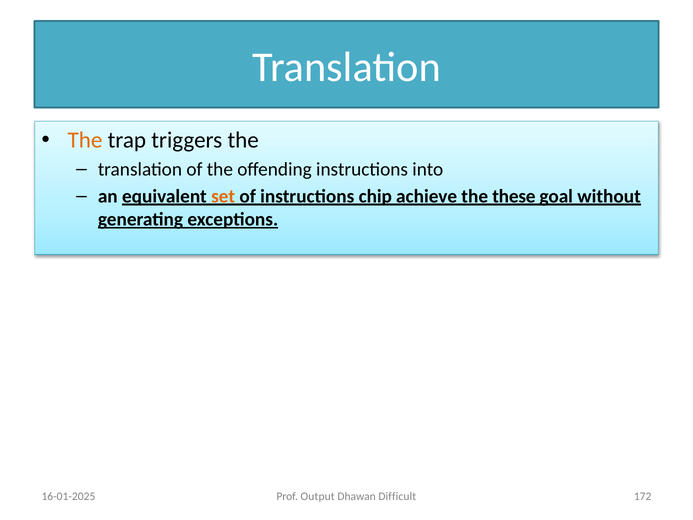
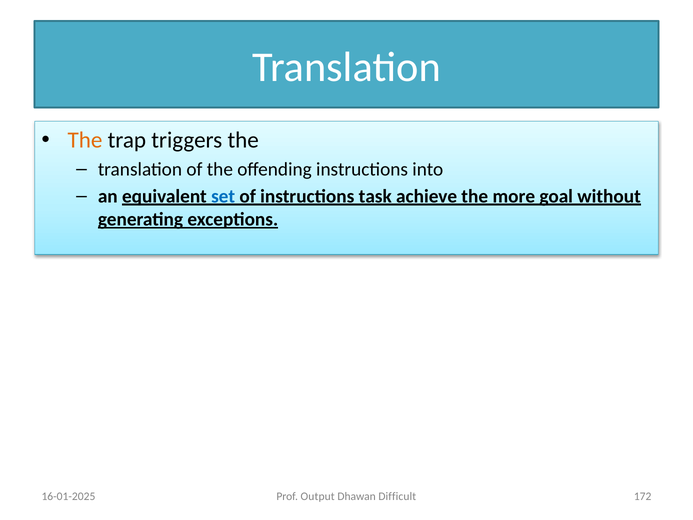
set colour: orange -> blue (223, 196)
chip: chip -> task (375, 196)
these: these -> more (514, 196)
